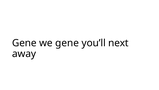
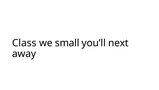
Gene: Gene -> Class (24, 43)
we gene: gene -> small (67, 43)
